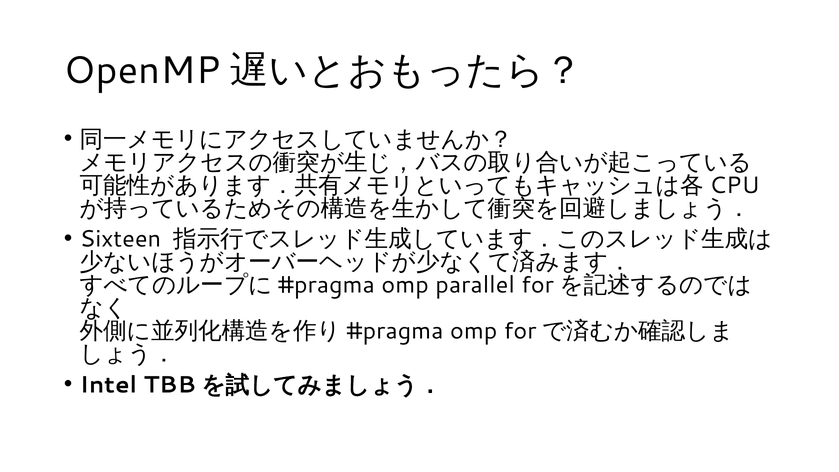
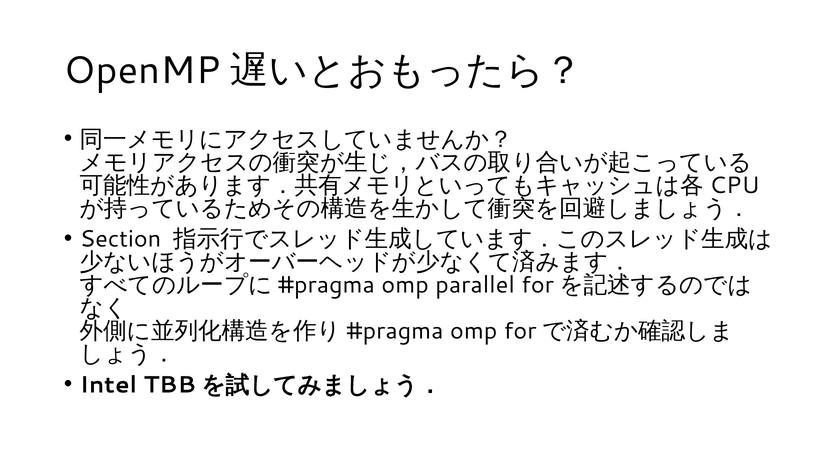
Sixteen: Sixteen -> Section (120, 239)
